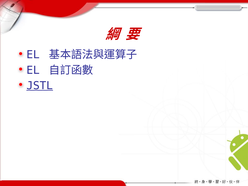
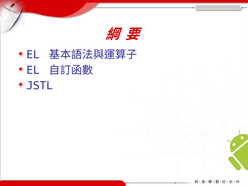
JSTL underline: present -> none (40, 86)
